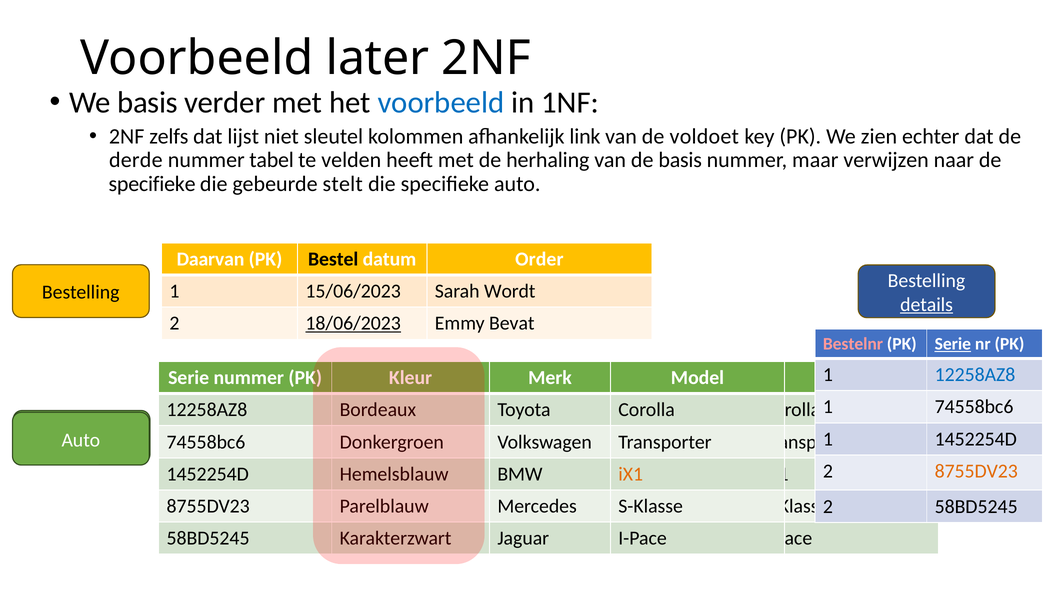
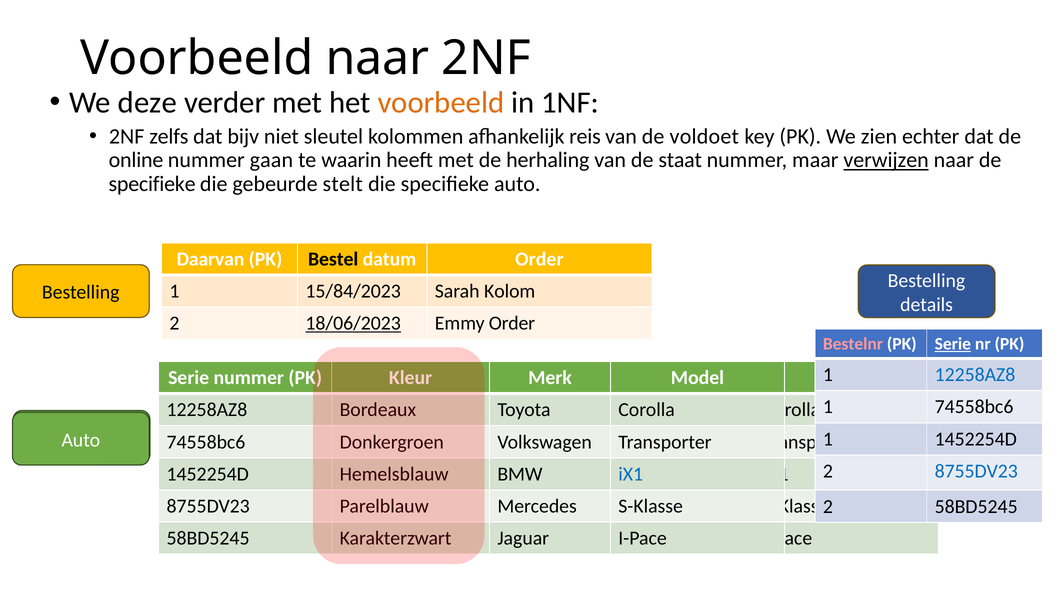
Voorbeeld later: later -> naar (378, 58)
We basis: basis -> deze (147, 102)
voorbeeld colour: blue -> orange (441, 102)
lijst: lijst -> bijv (243, 136)
link: link -> reis (585, 136)
derde: derde -> online (136, 160)
tabel: tabel -> gaan (271, 160)
velden: velden -> waarin (351, 160)
de basis: basis -> staat (680, 160)
verwijzen underline: none -> present (886, 160)
15/06/2023: 15/06/2023 -> 15/84/2023 (353, 291)
Wordt: Wordt -> Kolom (510, 291)
details underline: present -> none (927, 304)
Emmy Bevat: Bevat -> Order (512, 323)
8755DV23 colour: orange -> blue (976, 471)
iX1 colour: orange -> blue (631, 474)
